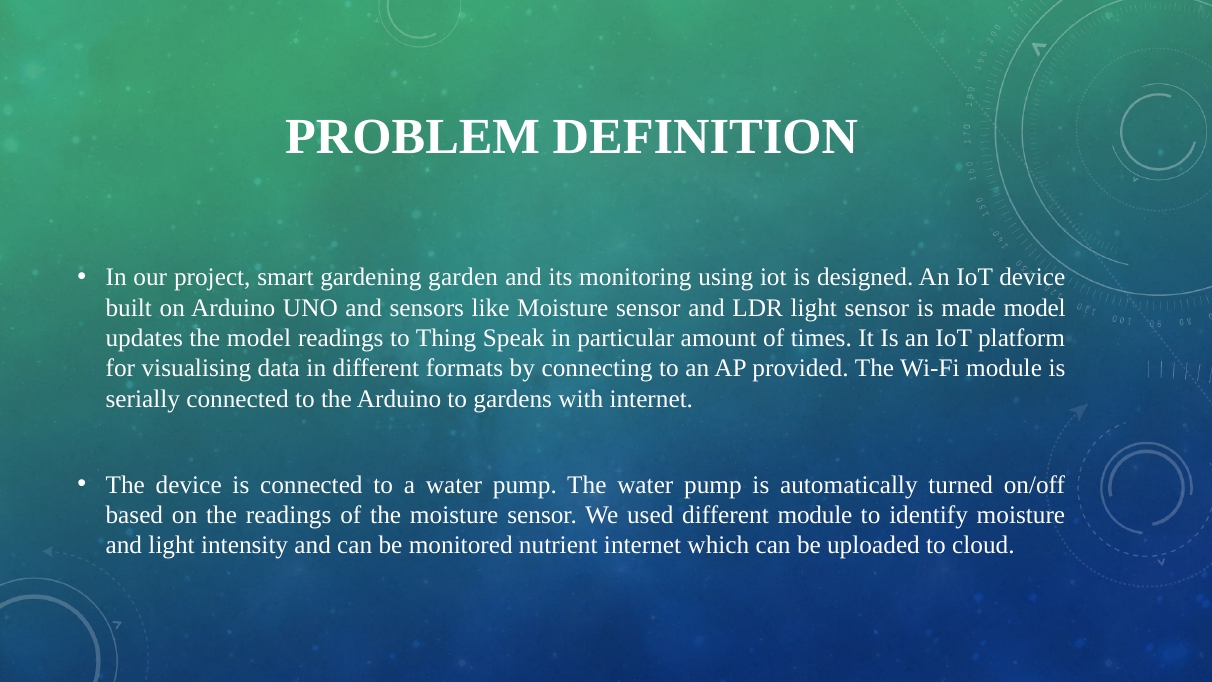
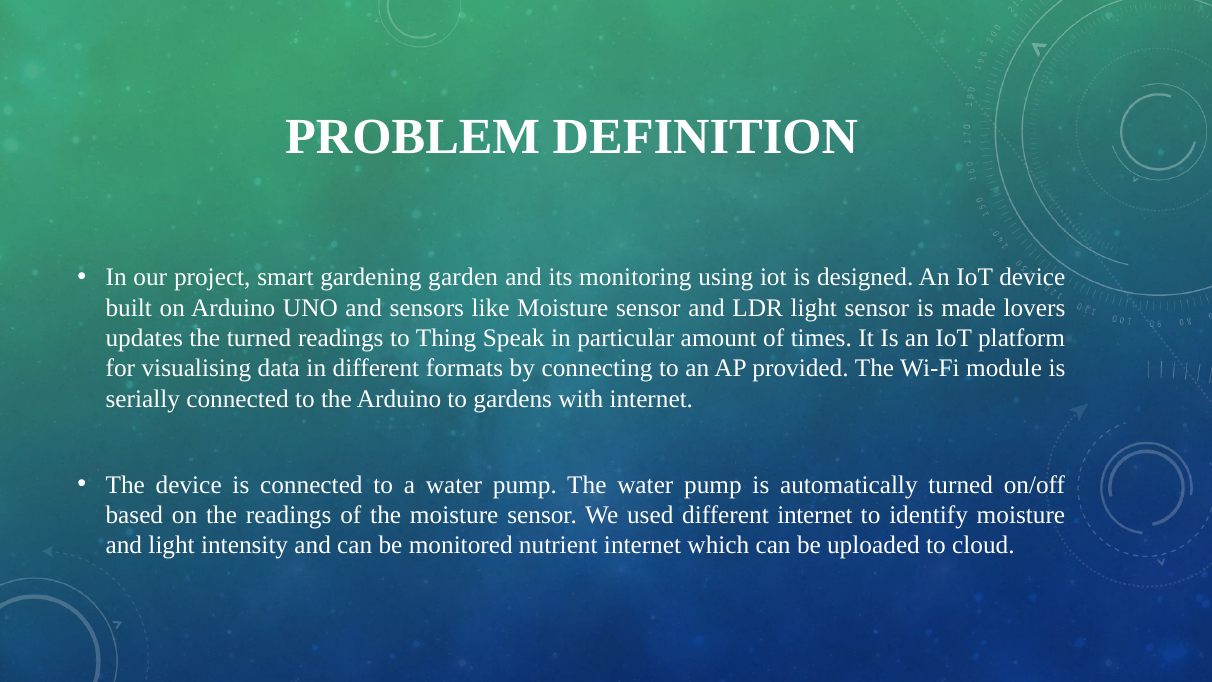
made model: model -> lovers (1034, 308)
the model: model -> turned (259, 338)
different module: module -> internet (815, 515)
